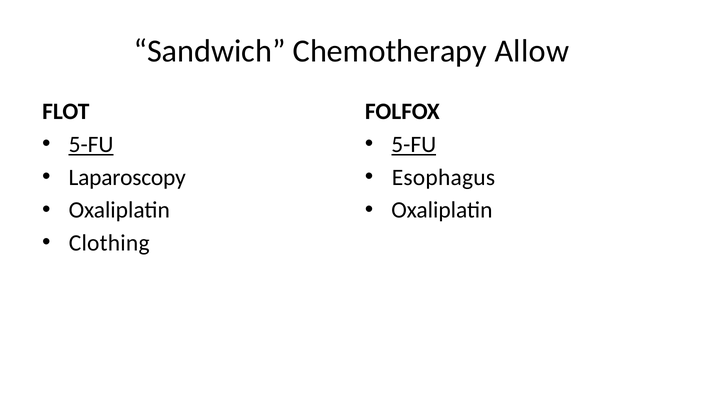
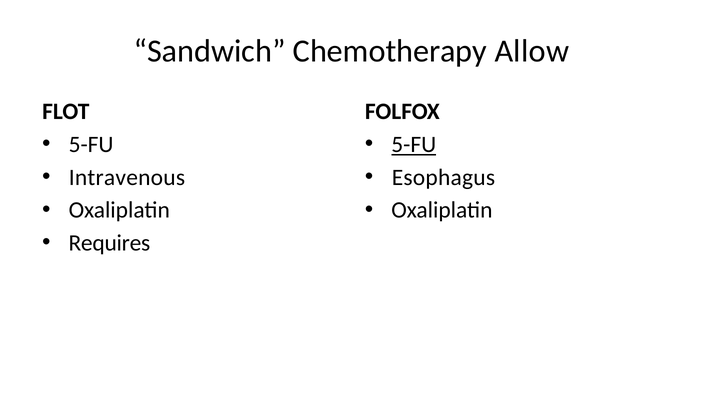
5-FU underline: present -> none (91, 145)
Laparoscopy: Laparoscopy -> Intravenous (127, 177)
Clothing: Clothing -> Requires (109, 243)
